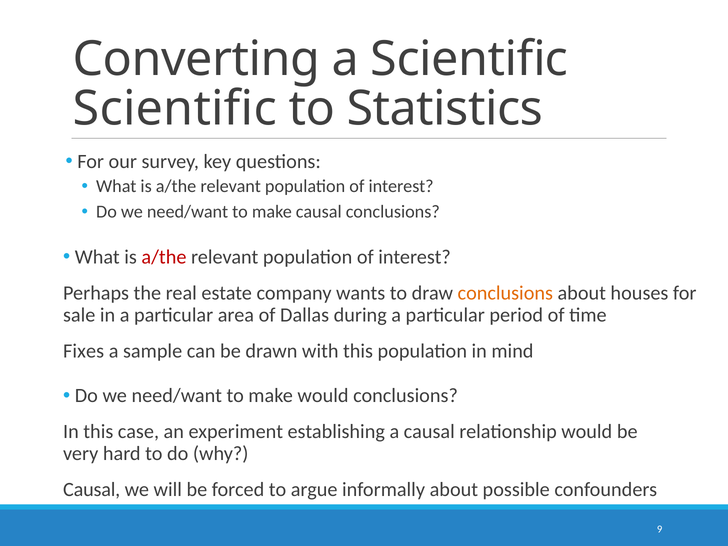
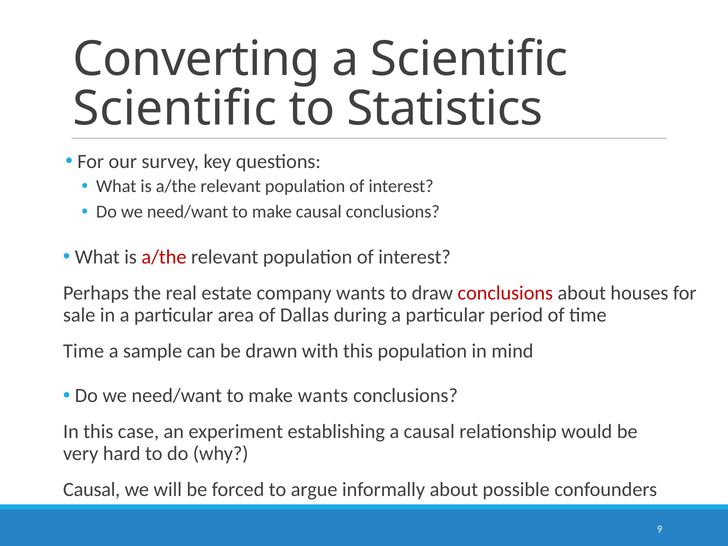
conclusions colour: orange -> red (505, 293)
Fixes: Fixes -> Time (84, 351)
make would: would -> wants (323, 396)
